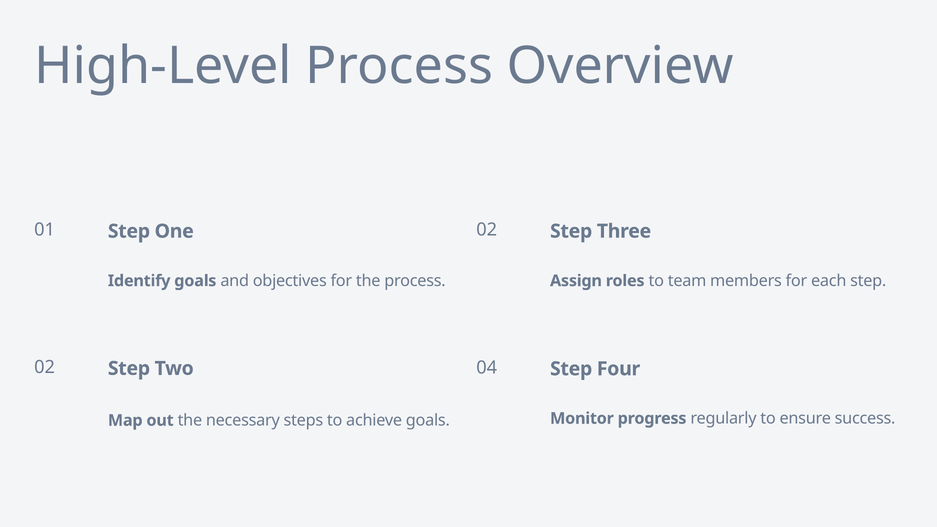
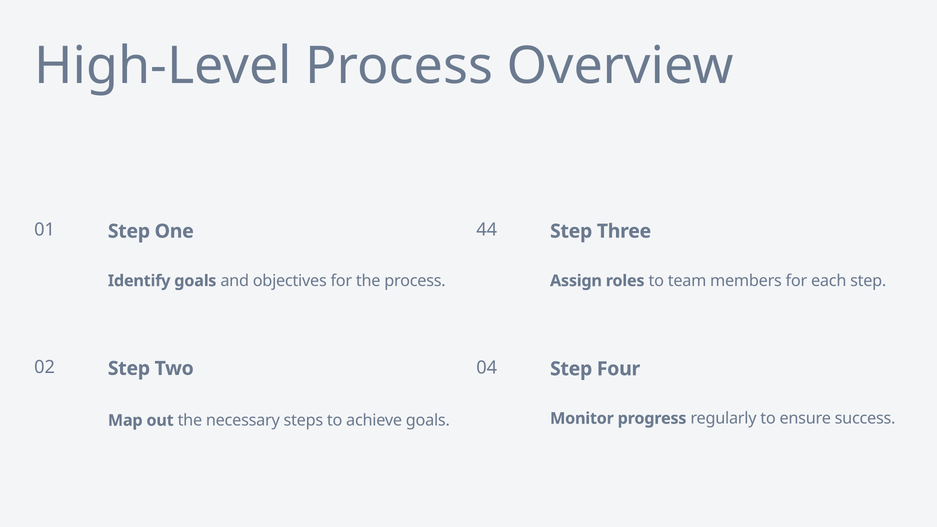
01 02: 02 -> 44 (487, 230)
